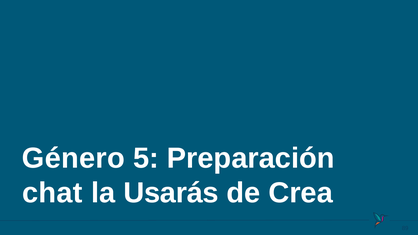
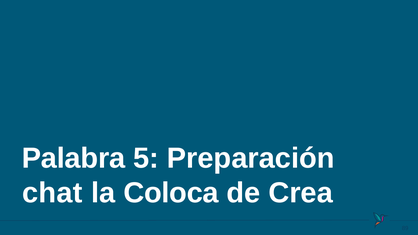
Género: Género -> Palabra (74, 158)
Usarás: Usarás -> Coloca (171, 193)
